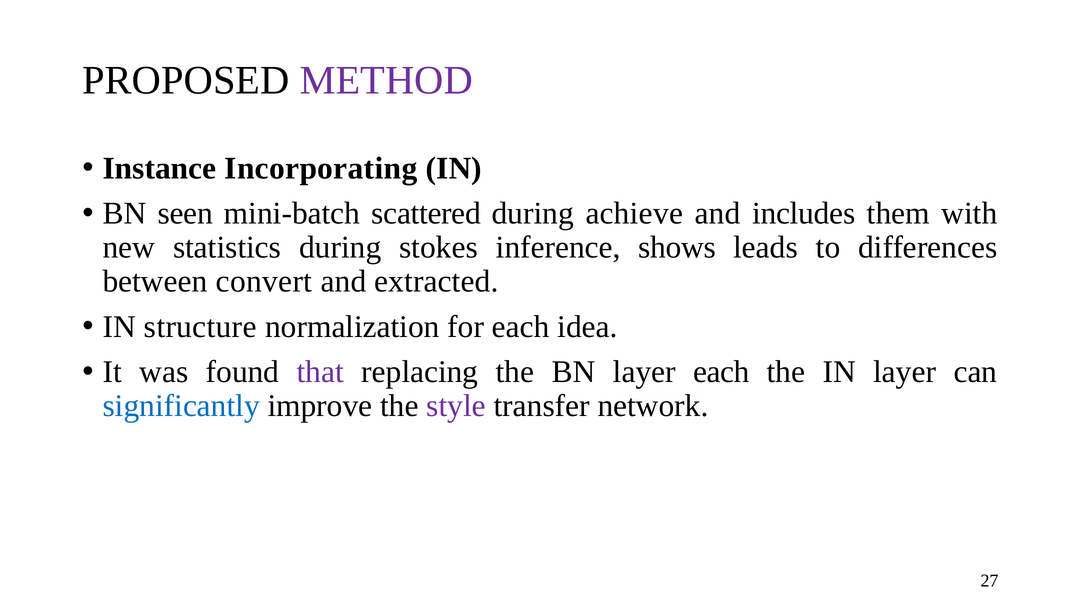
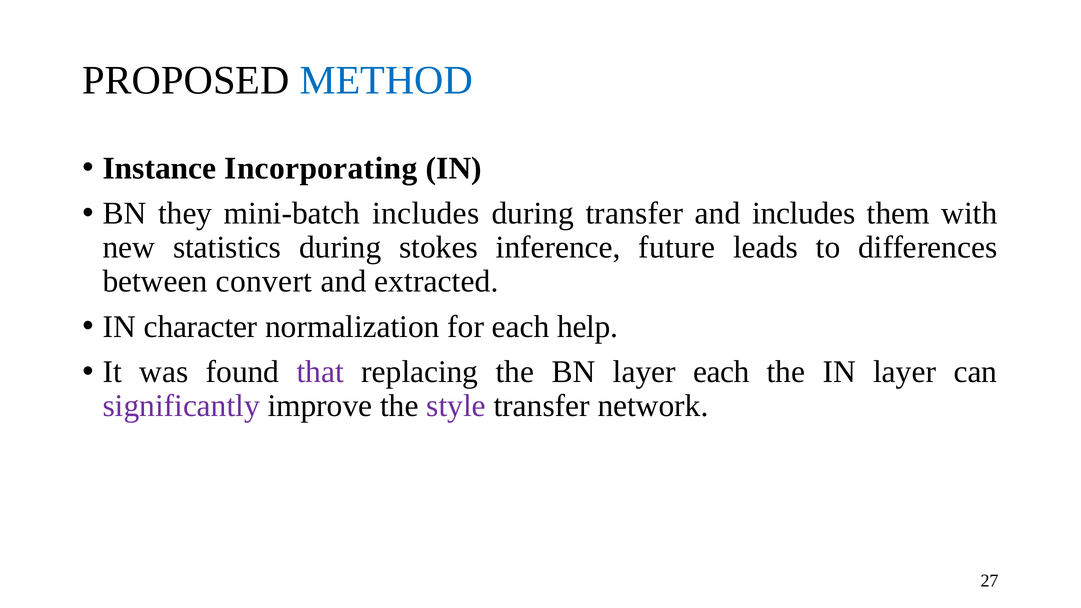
METHOD colour: purple -> blue (386, 80)
seen: seen -> they (185, 214)
mini-batch scattered: scattered -> includes (426, 214)
during achieve: achieve -> transfer (634, 214)
shows: shows -> future (677, 247)
structure: structure -> character (201, 327)
idea: idea -> help (588, 327)
significantly colour: blue -> purple (181, 406)
